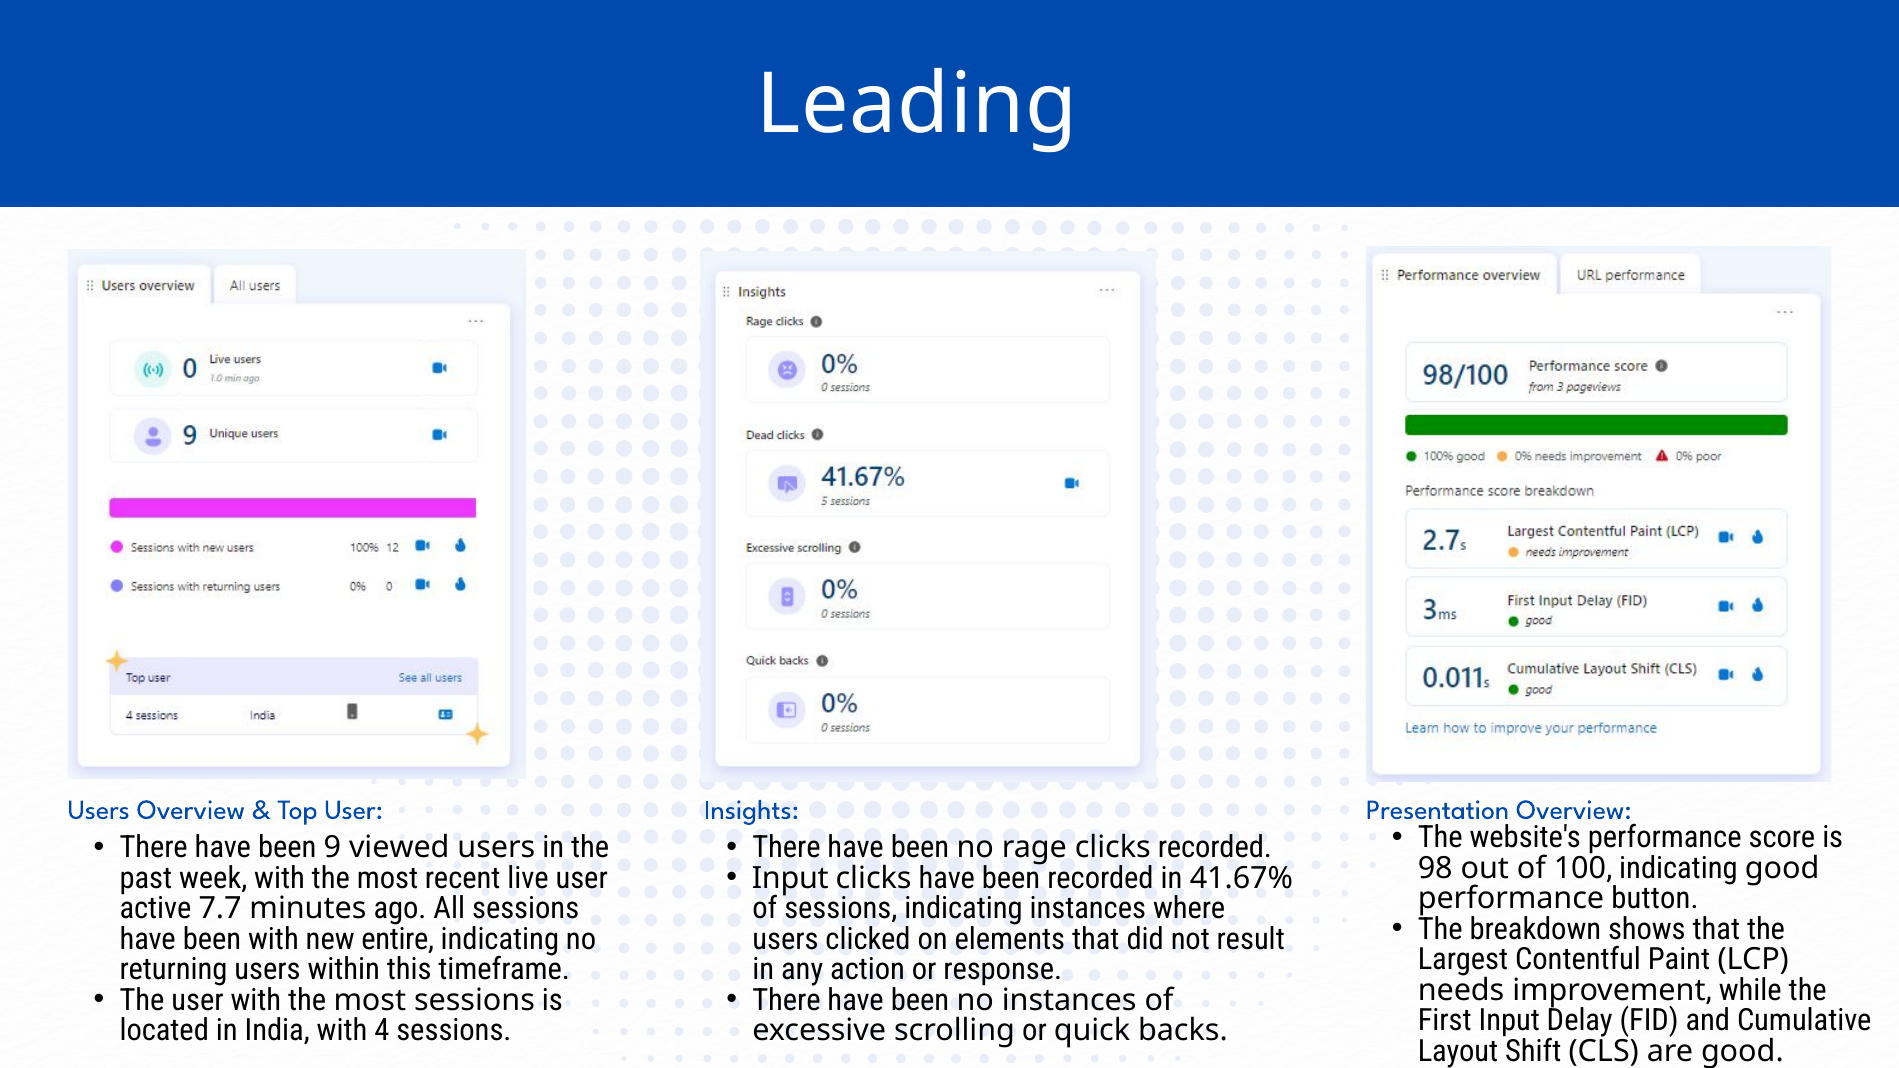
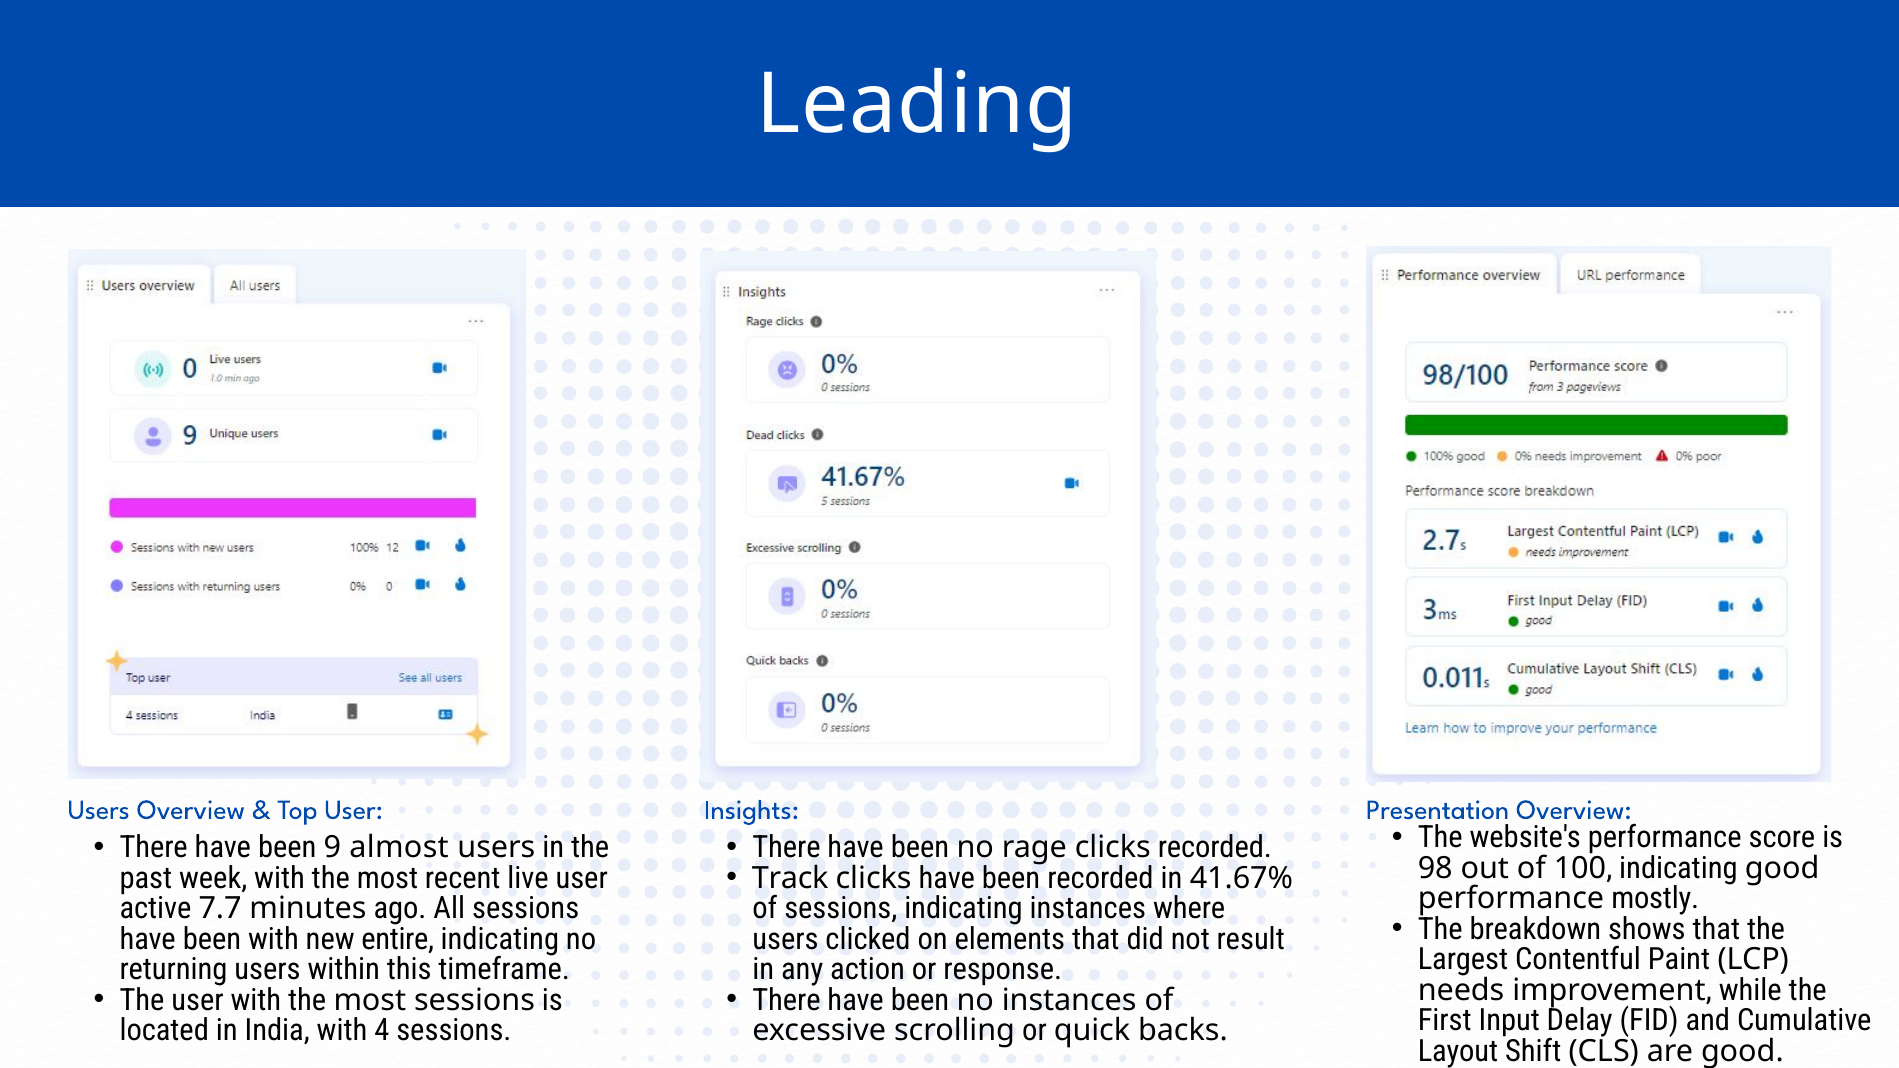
viewed: viewed -> almost (399, 848)
Input: Input -> Track (790, 878)
button: button -> mostly (1655, 899)
